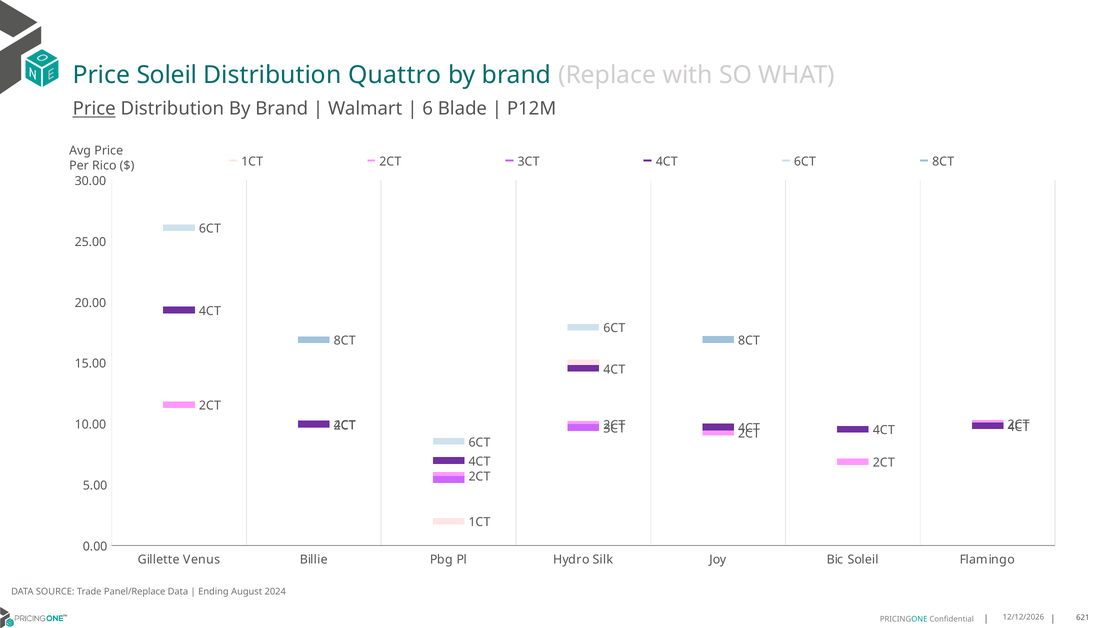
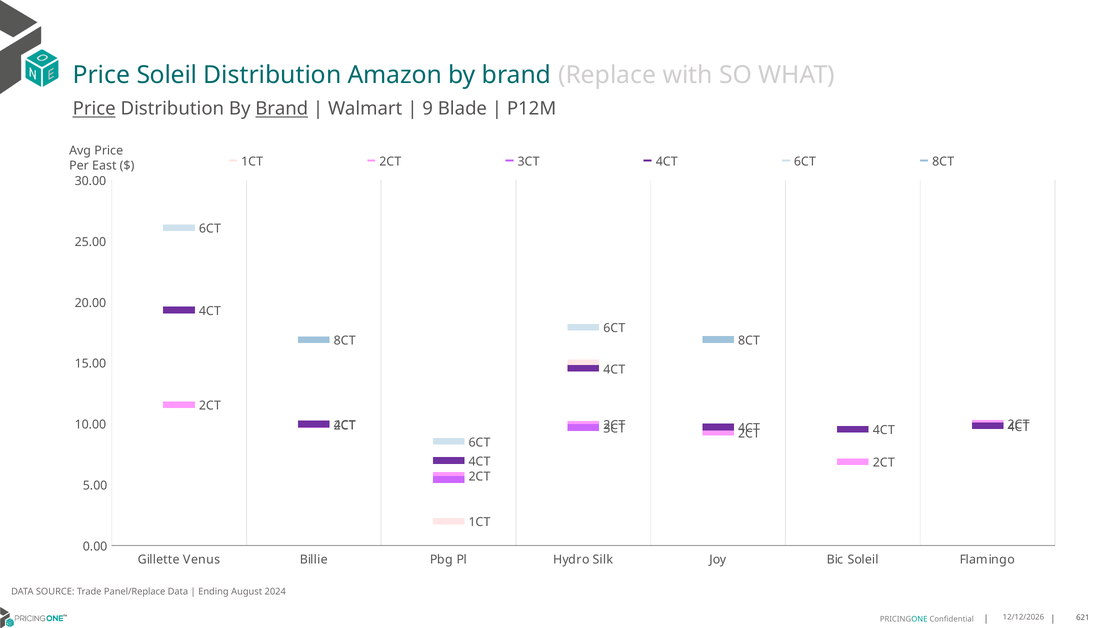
Quattro: Quattro -> Amazon (395, 75)
Brand underline: none -> present (282, 109)
6: 6 -> 9 (428, 109)
Rico: Rico -> East (104, 166)
